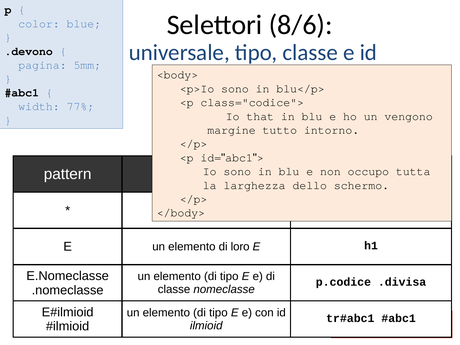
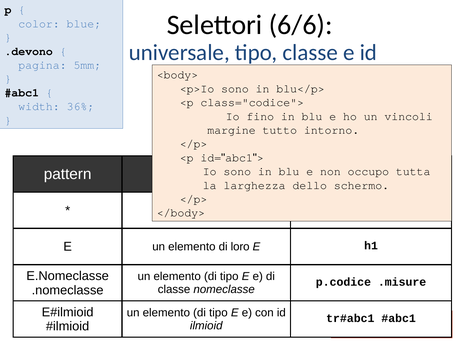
8/6: 8/6 -> 6/6 (301, 25)
77%: 77% -> 36% (80, 106)
that: that -> fino (260, 116)
vengono: vengono -> vincoli (409, 116)
.divisa: .divisa -> .misure (402, 282)
